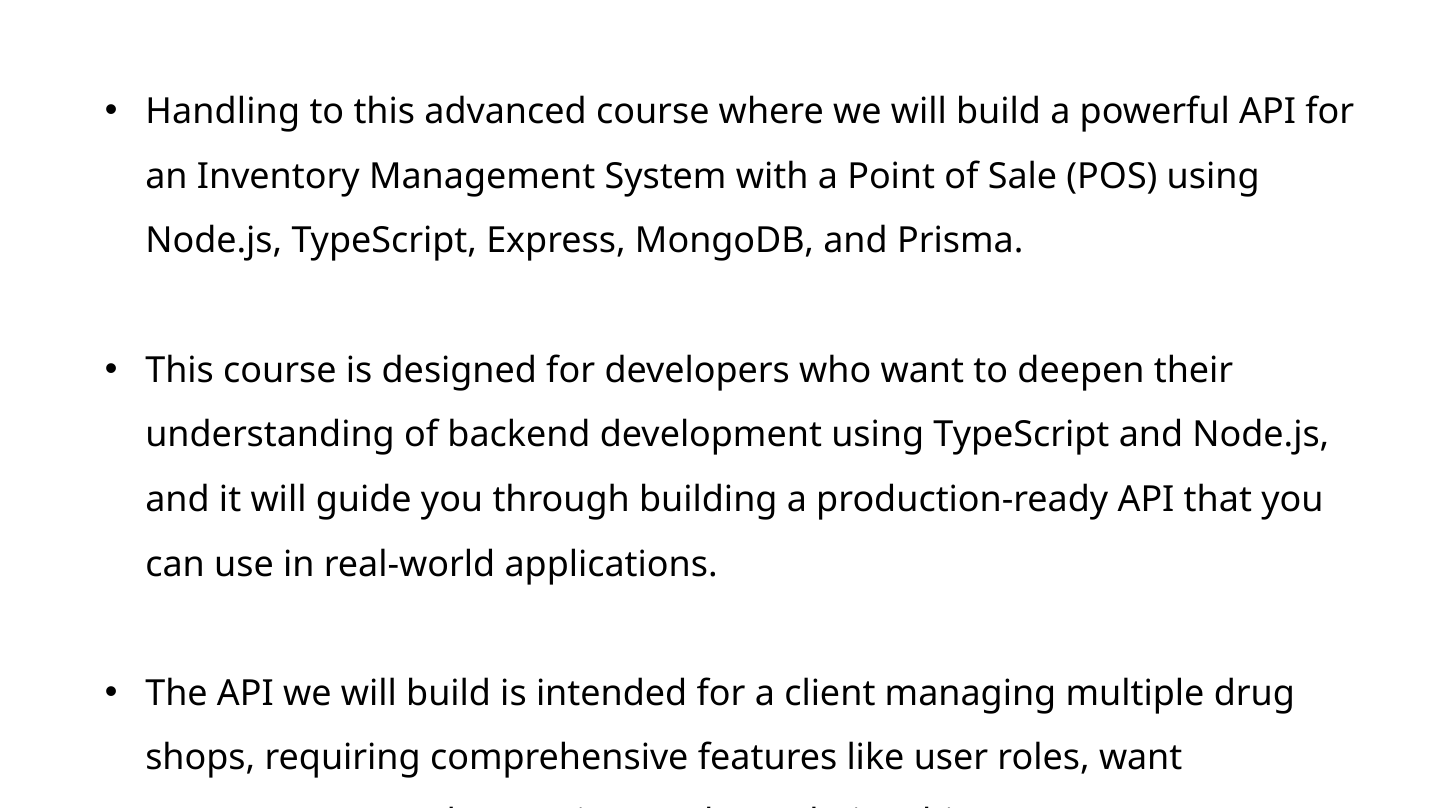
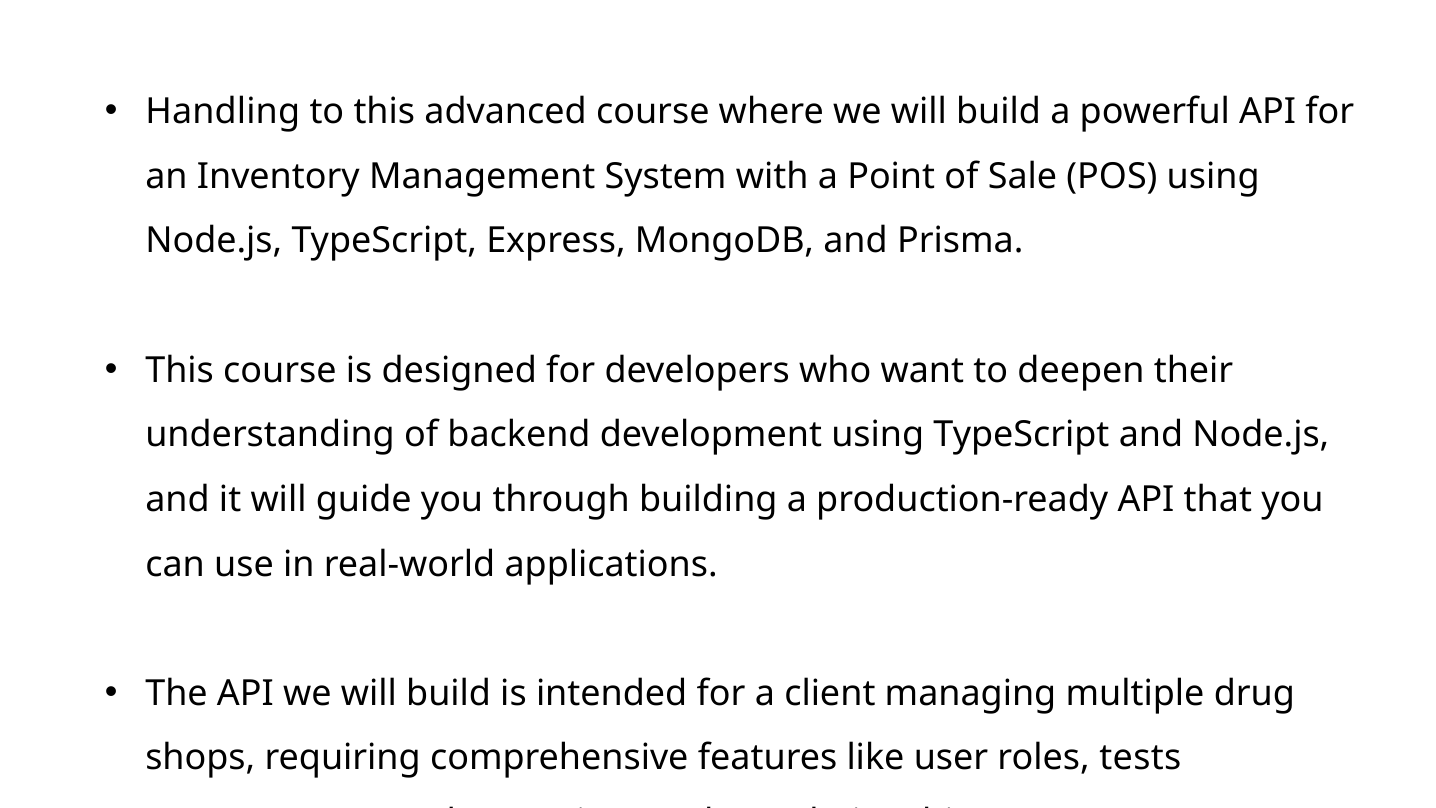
roles want: want -> tests (1140, 758)
